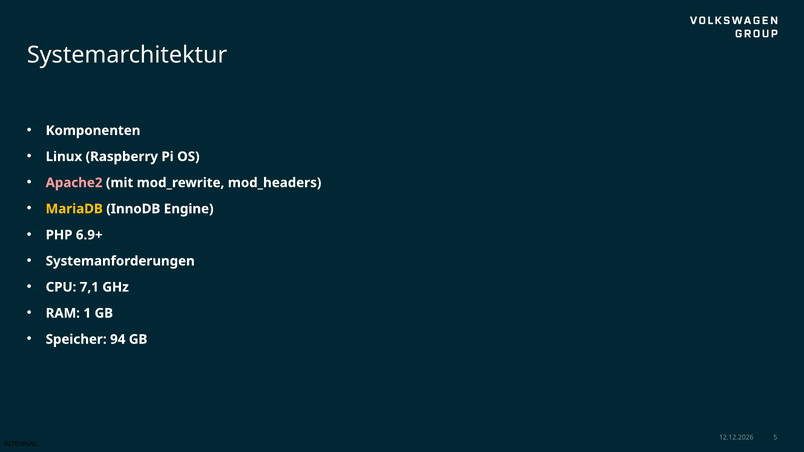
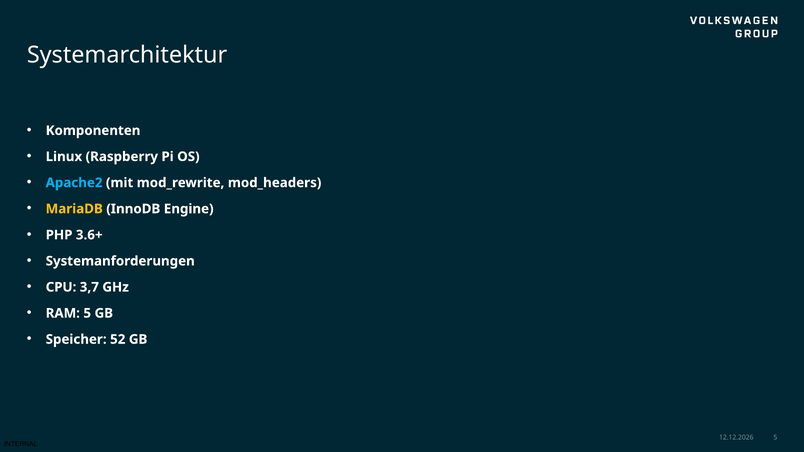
Apache2 colour: pink -> light blue (74, 183)
6.9+: 6.9+ -> 3.6+ (89, 235)
7,1: 7,1 -> 3,7 (89, 287)
RAM 1: 1 -> 5 (87, 313)
94: 94 -> 52 (118, 340)
